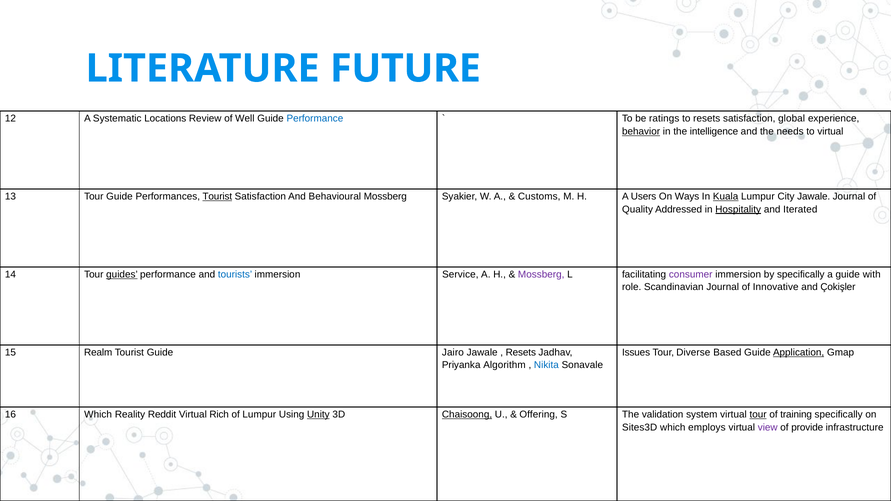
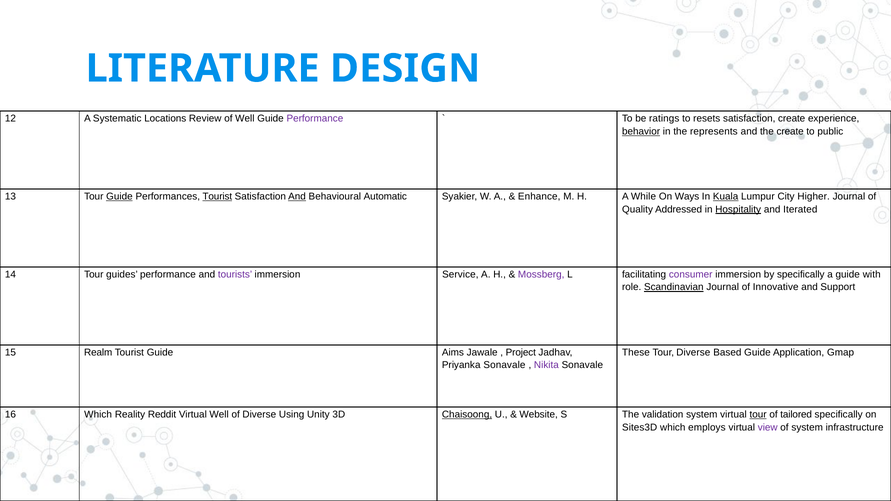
FUTURE: FUTURE -> DESIGN (405, 69)
Performance colour: blue -> purple (315, 119)
satisfaction global: global -> create (792, 119)
intelligence: intelligence -> represents (714, 131)
the needs: needs -> create (790, 131)
to virtual: virtual -> public (830, 131)
Guide underline: none -> present (119, 197)
And underline: none -> present (297, 197)
Behavioural Mossberg: Mossberg -> Automatic (385, 197)
Customs: Customs -> Enhance (539, 197)
Users: Users -> While (643, 197)
City Jawale: Jawale -> Higher (814, 197)
guides underline: present -> none (122, 275)
tourists colour: blue -> purple (235, 275)
Scandinavian underline: none -> present (674, 287)
Çokişler: Çokişler -> Support (838, 287)
Jairo: Jairo -> Aims (453, 353)
Resets: Resets -> Project (521, 353)
Issues: Issues -> These (636, 353)
Application underline: present -> none (799, 353)
Priyanka Algorithm: Algorithm -> Sonavale (504, 365)
Nikita colour: blue -> purple (546, 365)
Virtual Rich: Rich -> Well (219, 415)
of Lumpur: Lumpur -> Diverse (259, 415)
Unity underline: present -> none (318, 415)
Offering: Offering -> Website (539, 415)
training: training -> tailored (796, 415)
of provide: provide -> system (807, 428)
